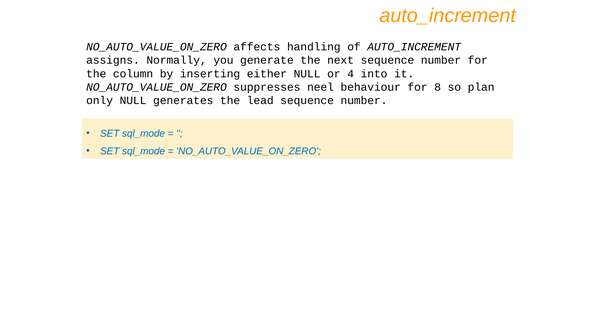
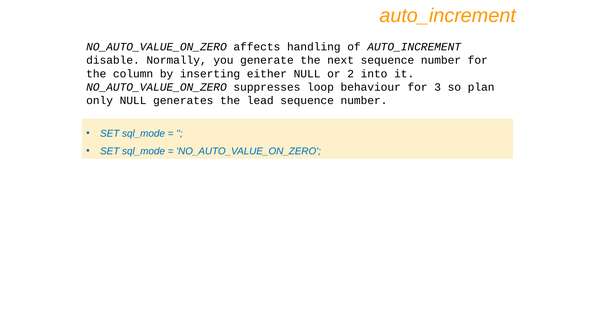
assigns: assigns -> disable (113, 60)
4: 4 -> 2 (351, 74)
neel: neel -> loop (320, 87)
8: 8 -> 3 (438, 87)
